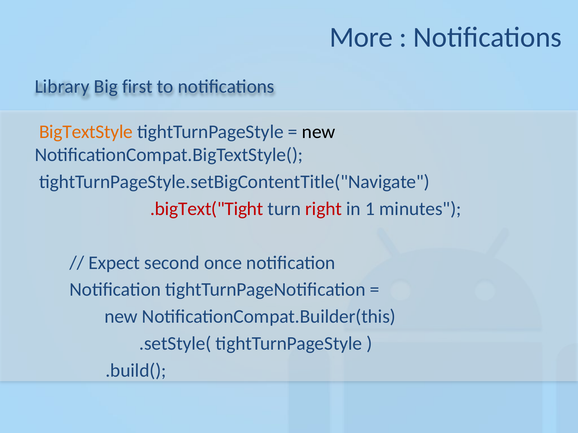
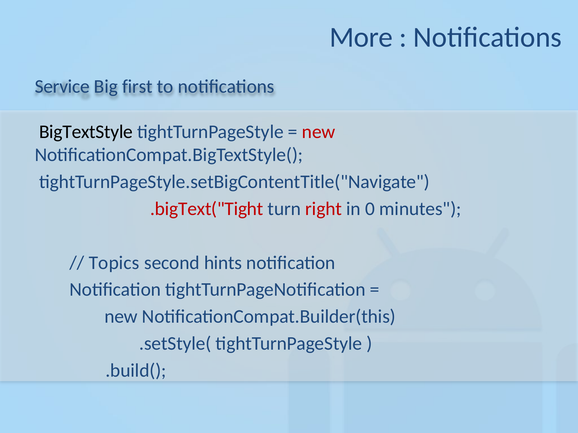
Library: Library -> Service (62, 87)
BigTextStyle colour: orange -> black (86, 132)
new colour: black -> red (319, 132)
1: 1 -> 0 (370, 209)
Expect: Expect -> Topics (114, 263)
once: once -> hints (223, 263)
